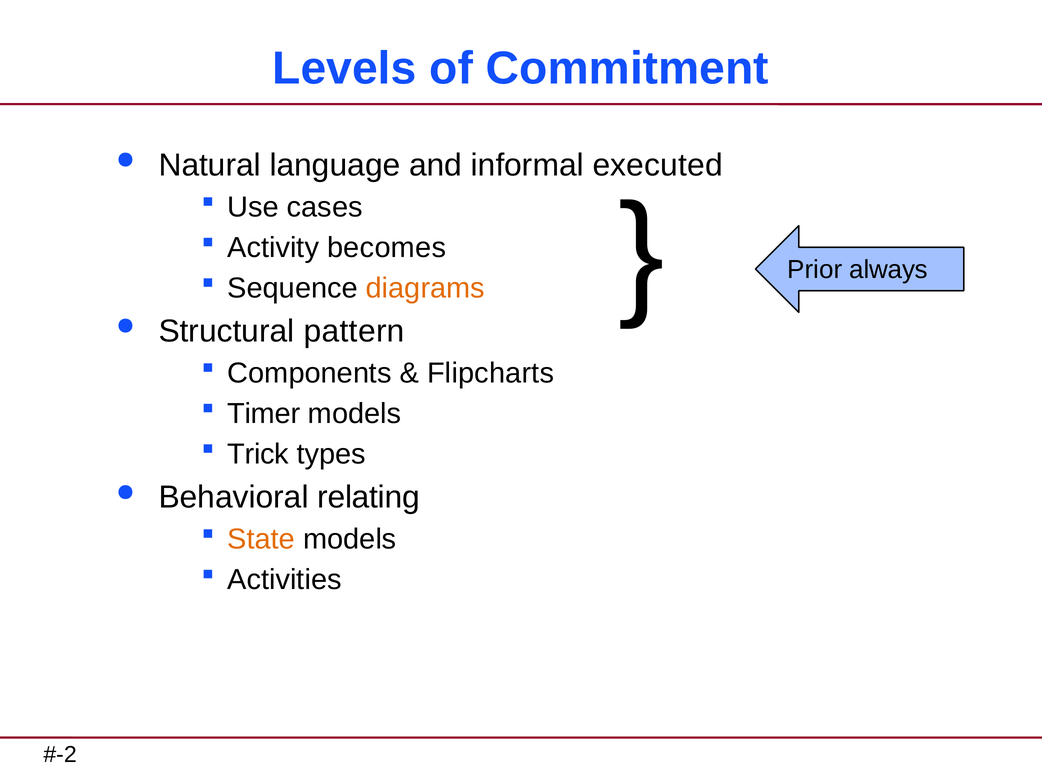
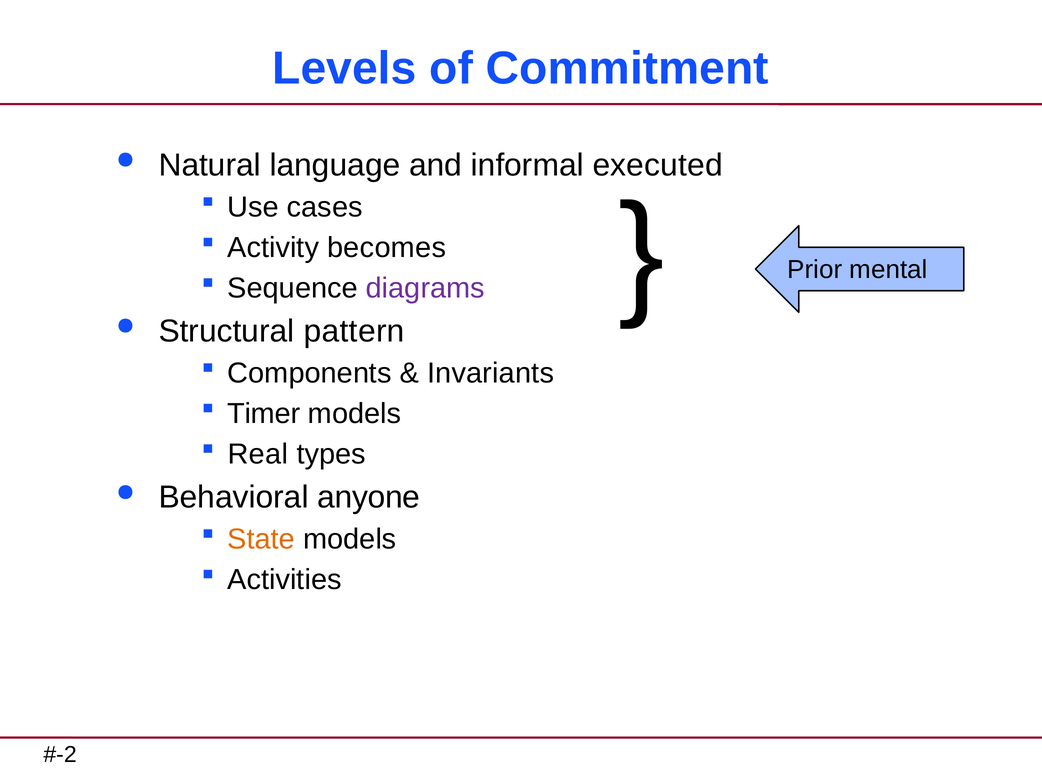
always: always -> mental (889, 270)
diagrams colour: orange -> purple (425, 288)
Flipcharts: Flipcharts -> Invariants (491, 374)
Trick: Trick -> Real (258, 455)
relating: relating -> anyone (369, 498)
